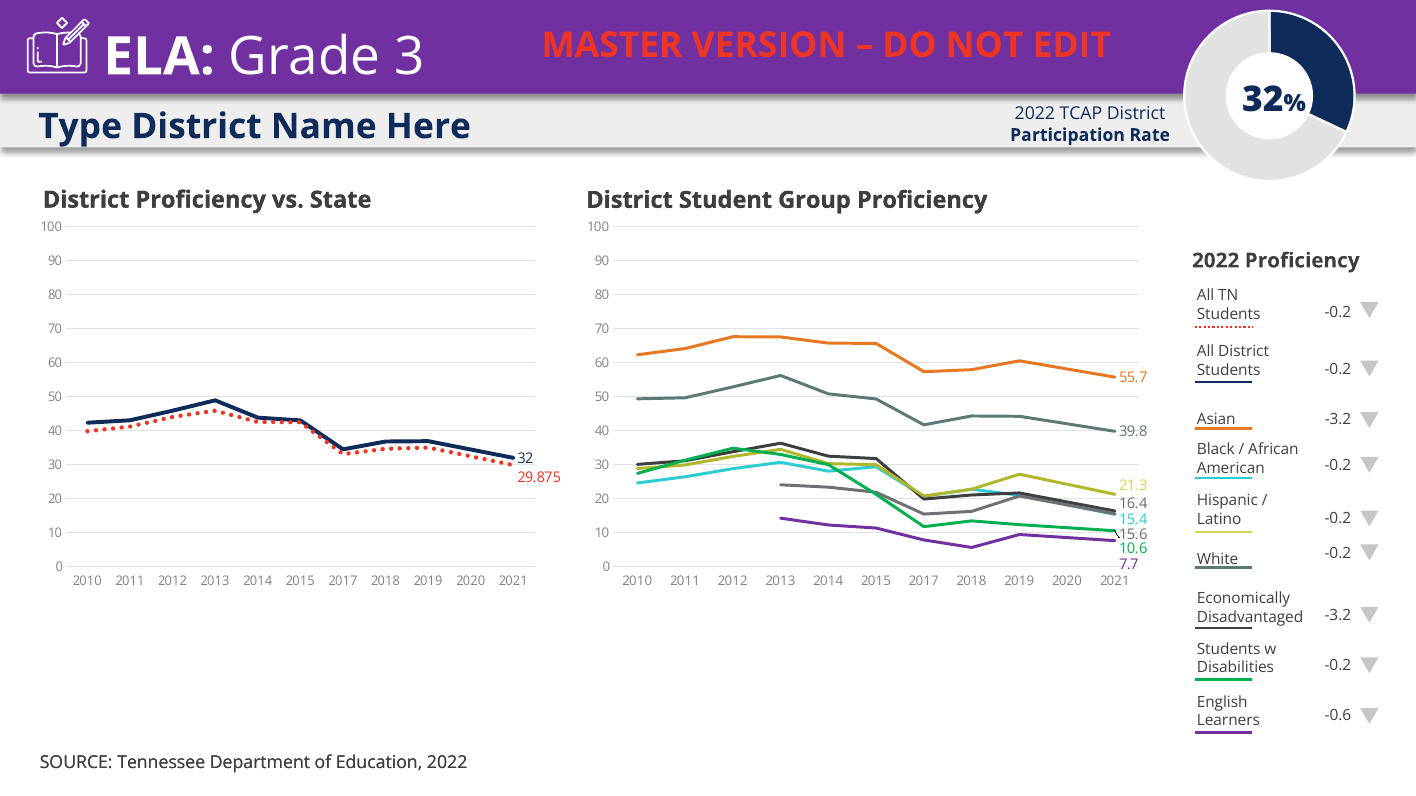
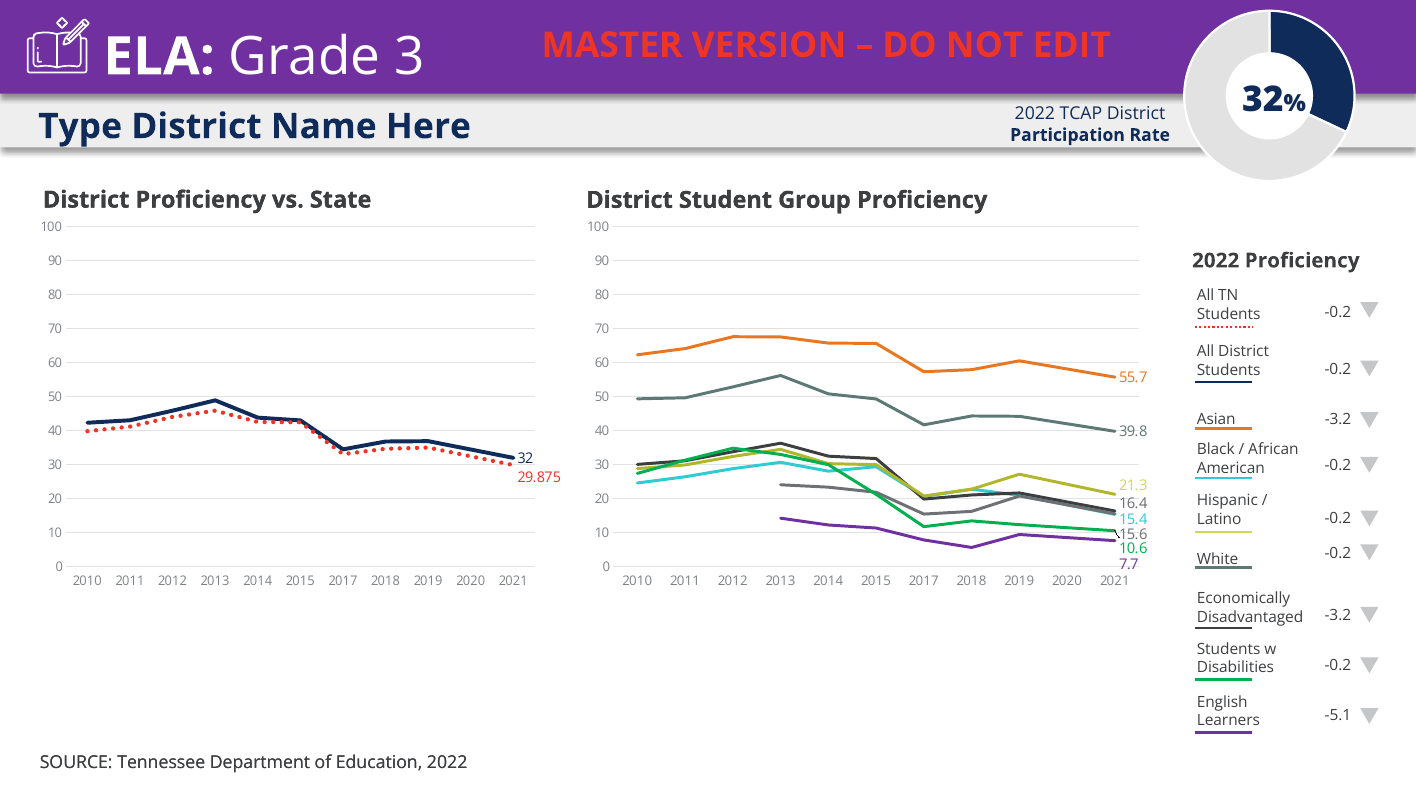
-0.6: -0.6 -> -5.1 (1338, 716)
